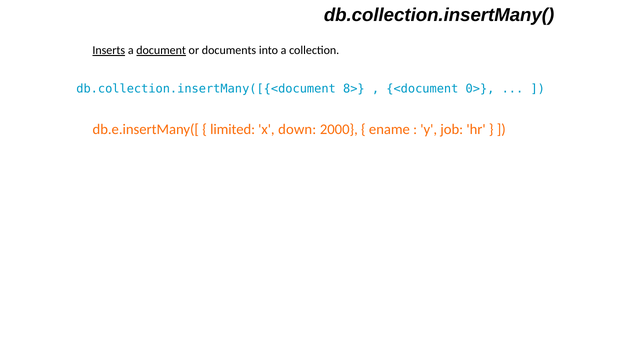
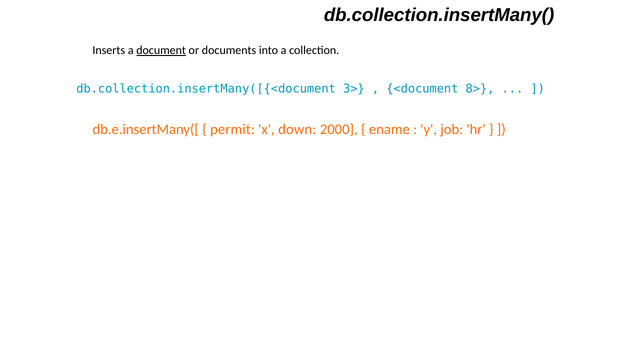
Inserts underline: present -> none (109, 50)
8>: 8> -> 3> (354, 89)
0>: 0> -> 8> (480, 89)
limited: limited -> permit (232, 129)
